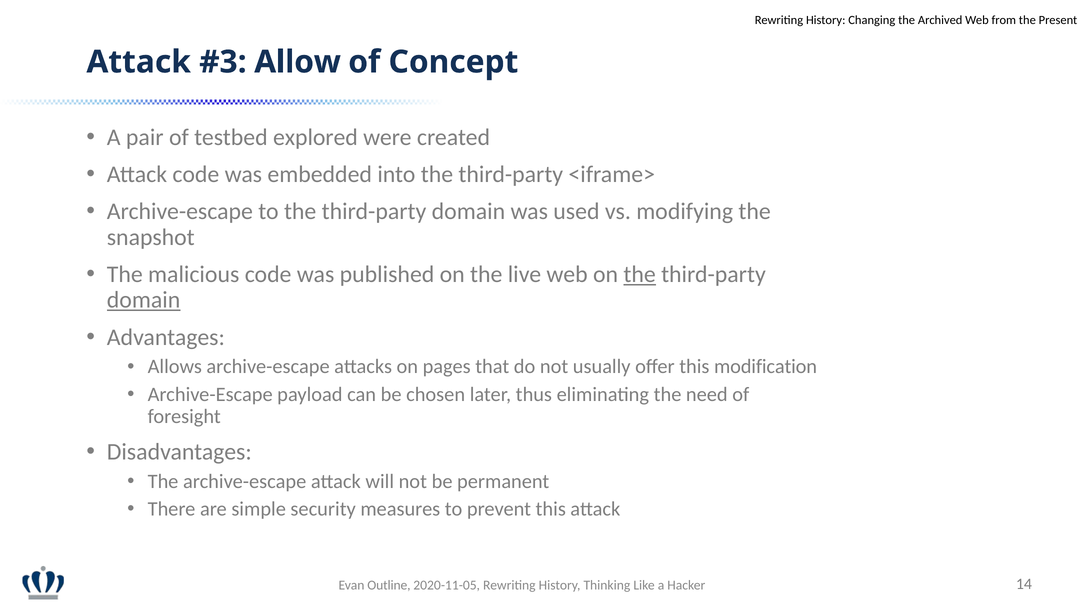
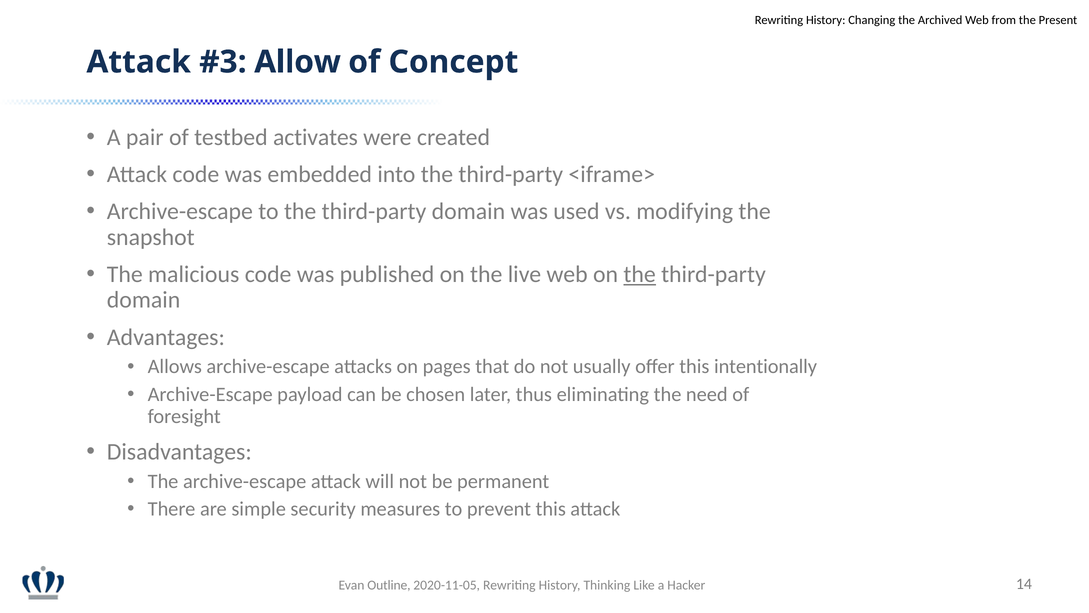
explored: explored -> activates (316, 137)
domain underline: present -> none (144, 300)
modification: modification -> intentionally (766, 366)
